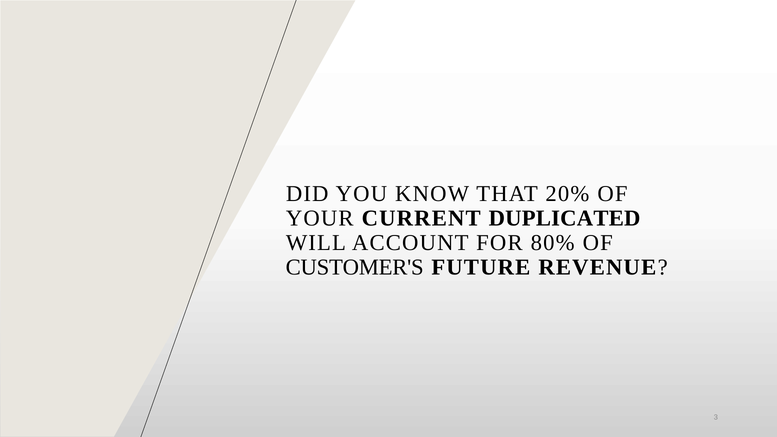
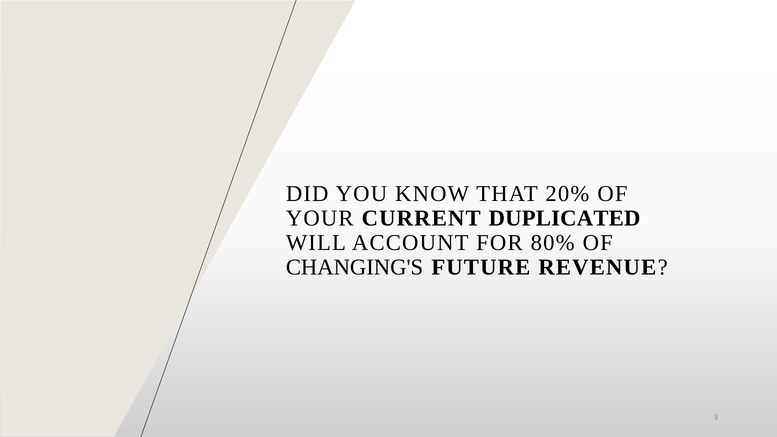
CUSTOMER'S: CUSTOMER'S -> CHANGING'S (355, 267)
